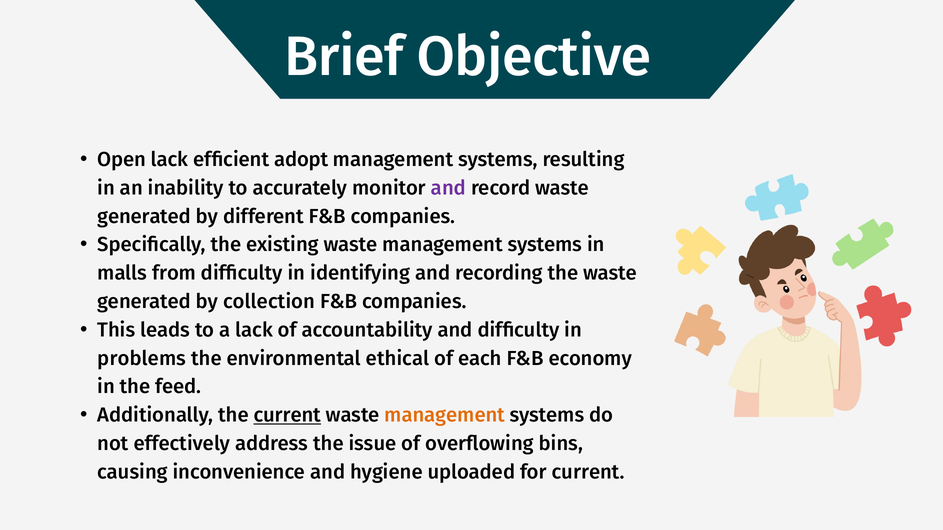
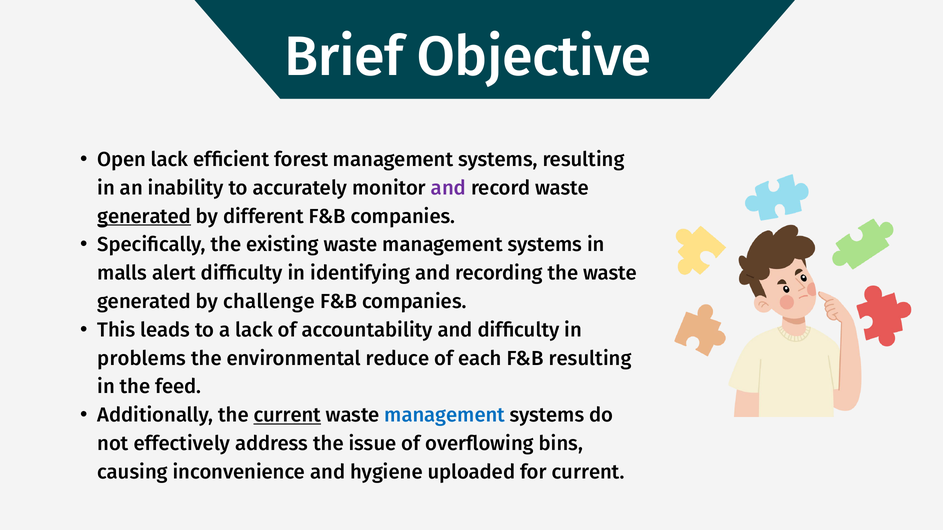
adopt: adopt -> forest (301, 160)
generated underline: none -> present (144, 217)
from: from -> alert (174, 273)
collection: collection -> challenge (269, 302)
ethical: ethical -> reduce (398, 359)
F&B economy: economy -> resulting (590, 359)
management colour: orange -> blue (445, 415)
